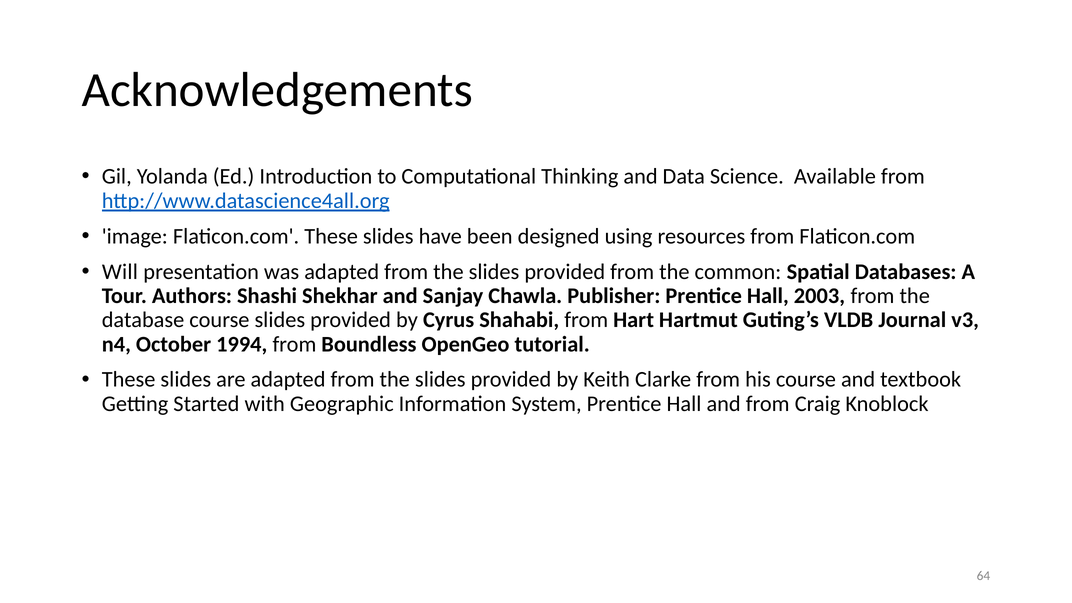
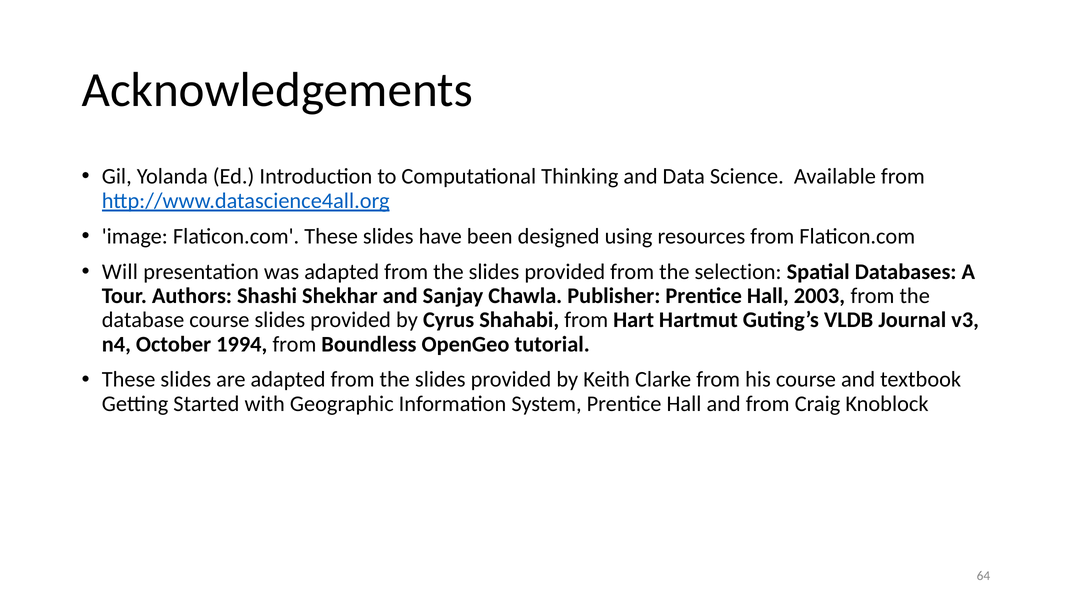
common: common -> selection (738, 272)
